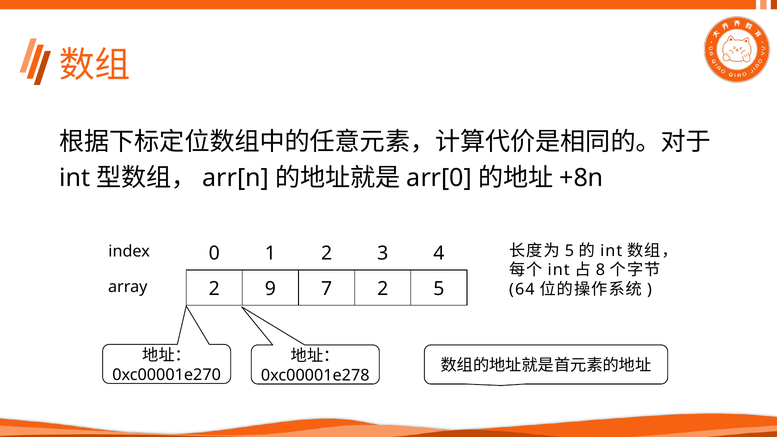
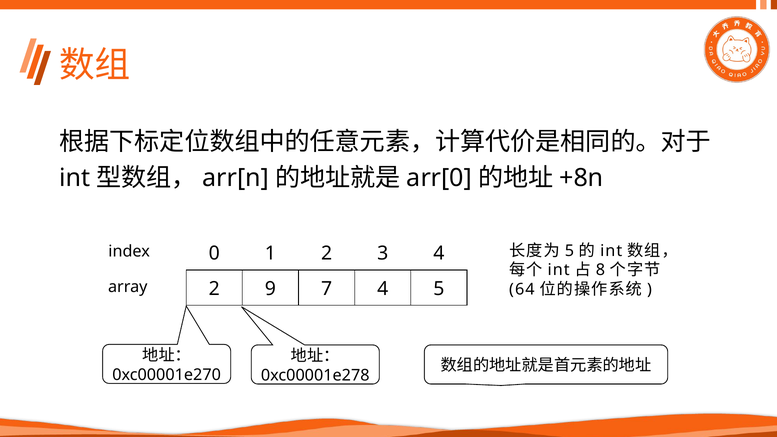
7 2: 2 -> 4 (383, 289)
